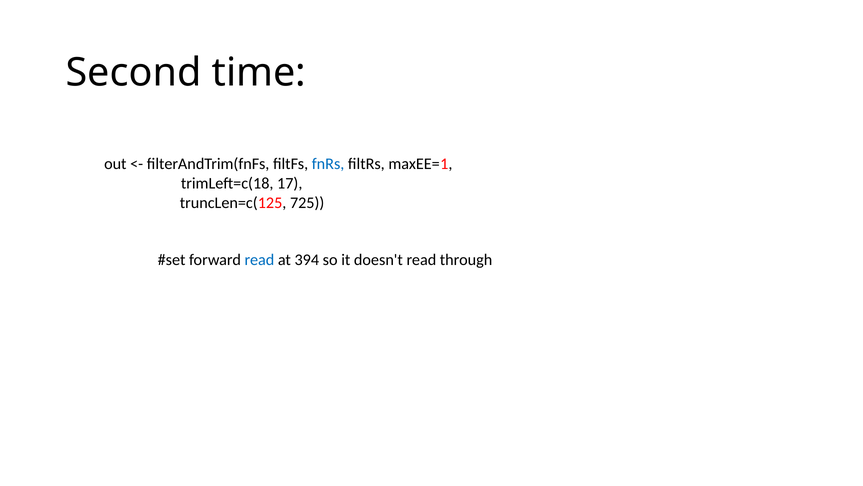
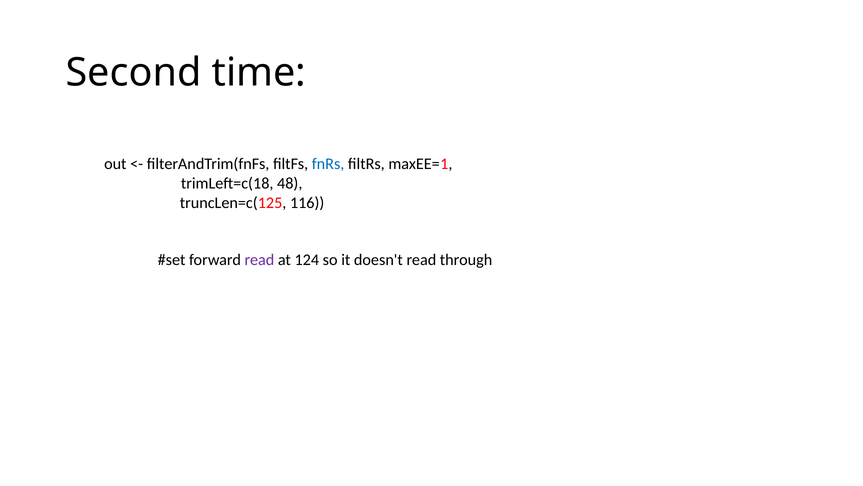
17: 17 -> 48 (290, 183)
725: 725 -> 116 (307, 203)
read colour: blue -> purple (259, 259)
394: 394 -> 124 (307, 259)
